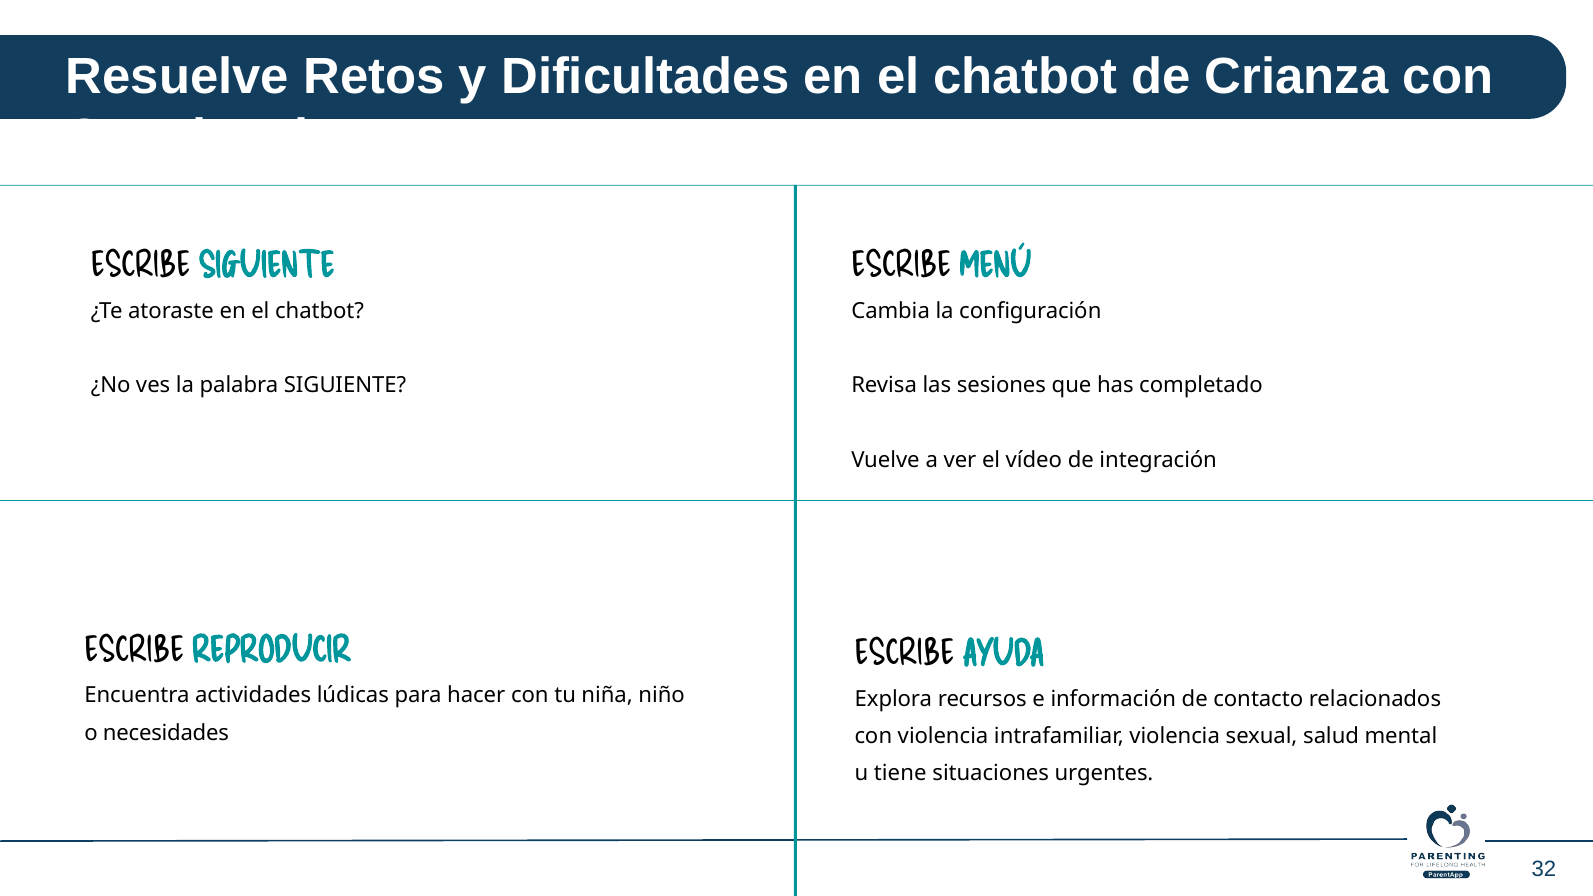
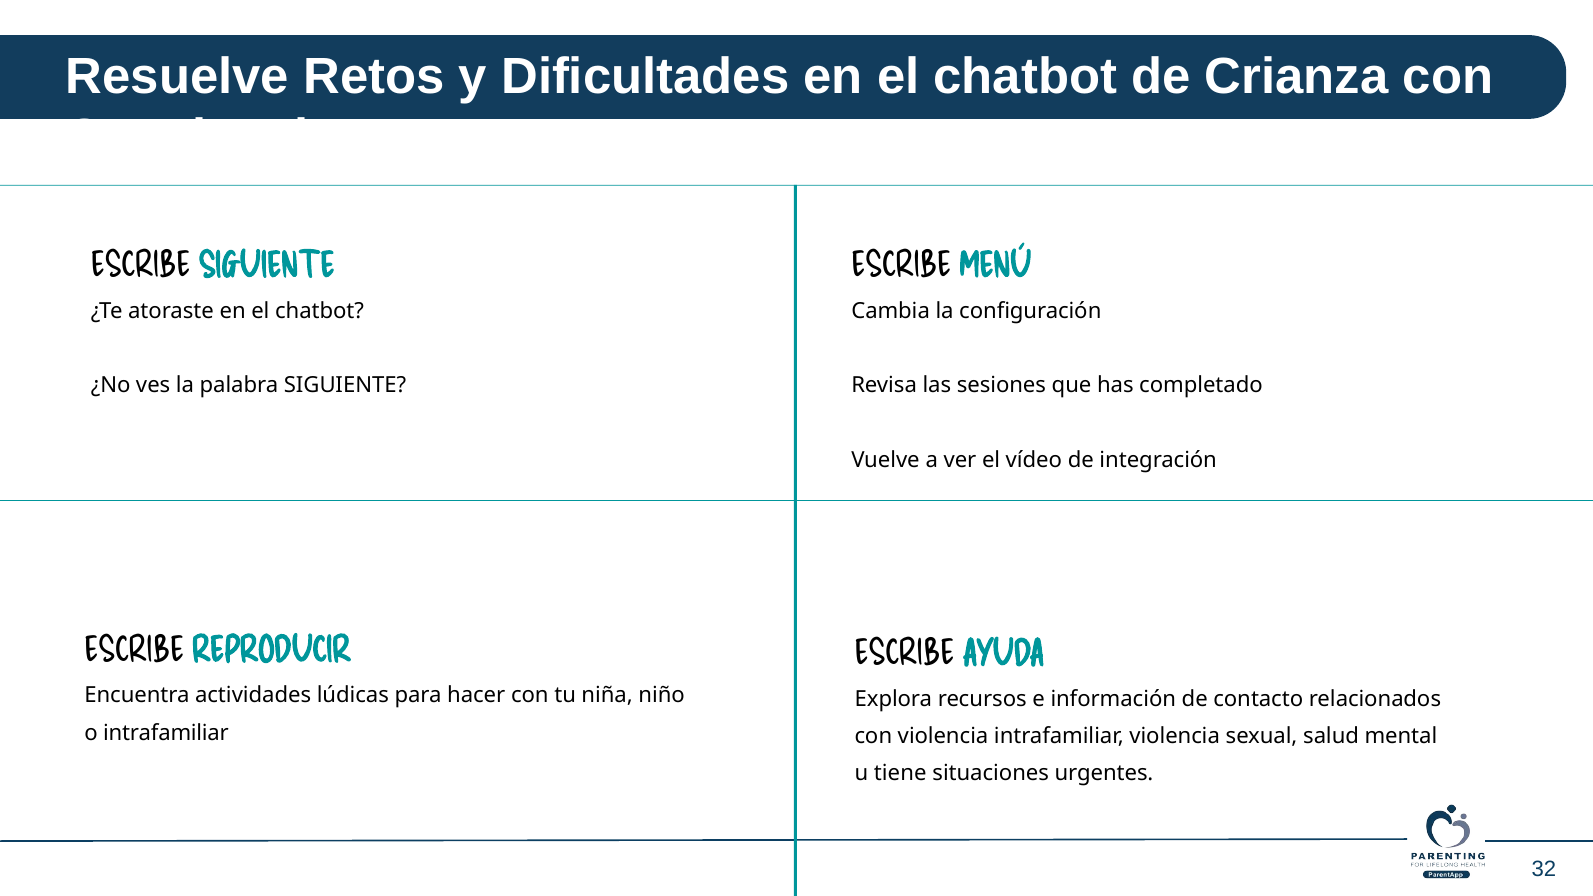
o necesidades: necesidades -> intrafamiliar (166, 733)
